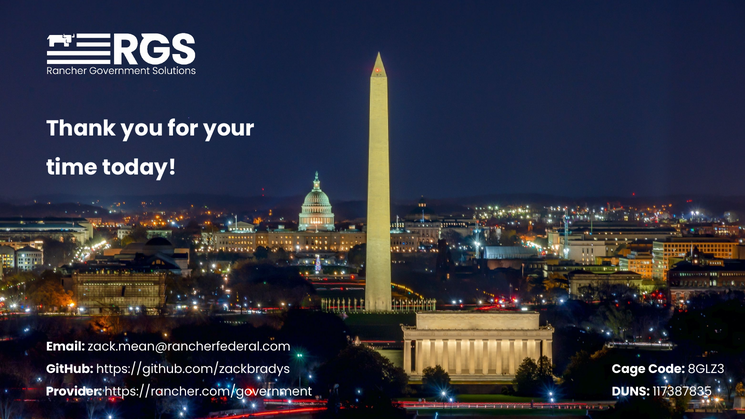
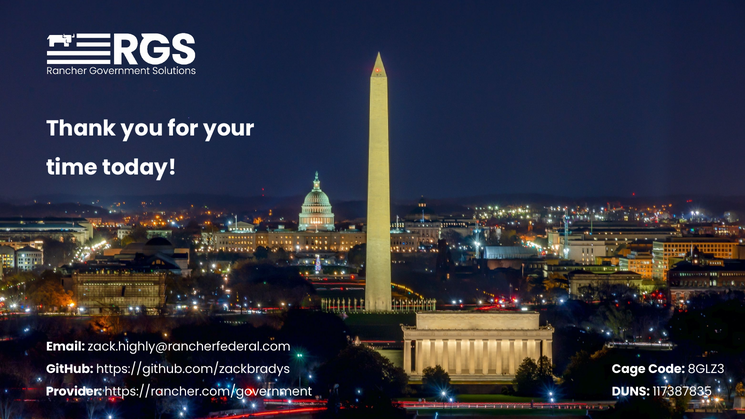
zack.mean@rancherfederal.com: zack.mean@rancherfederal.com -> zack.highly@rancherfederal.com (189, 347)
